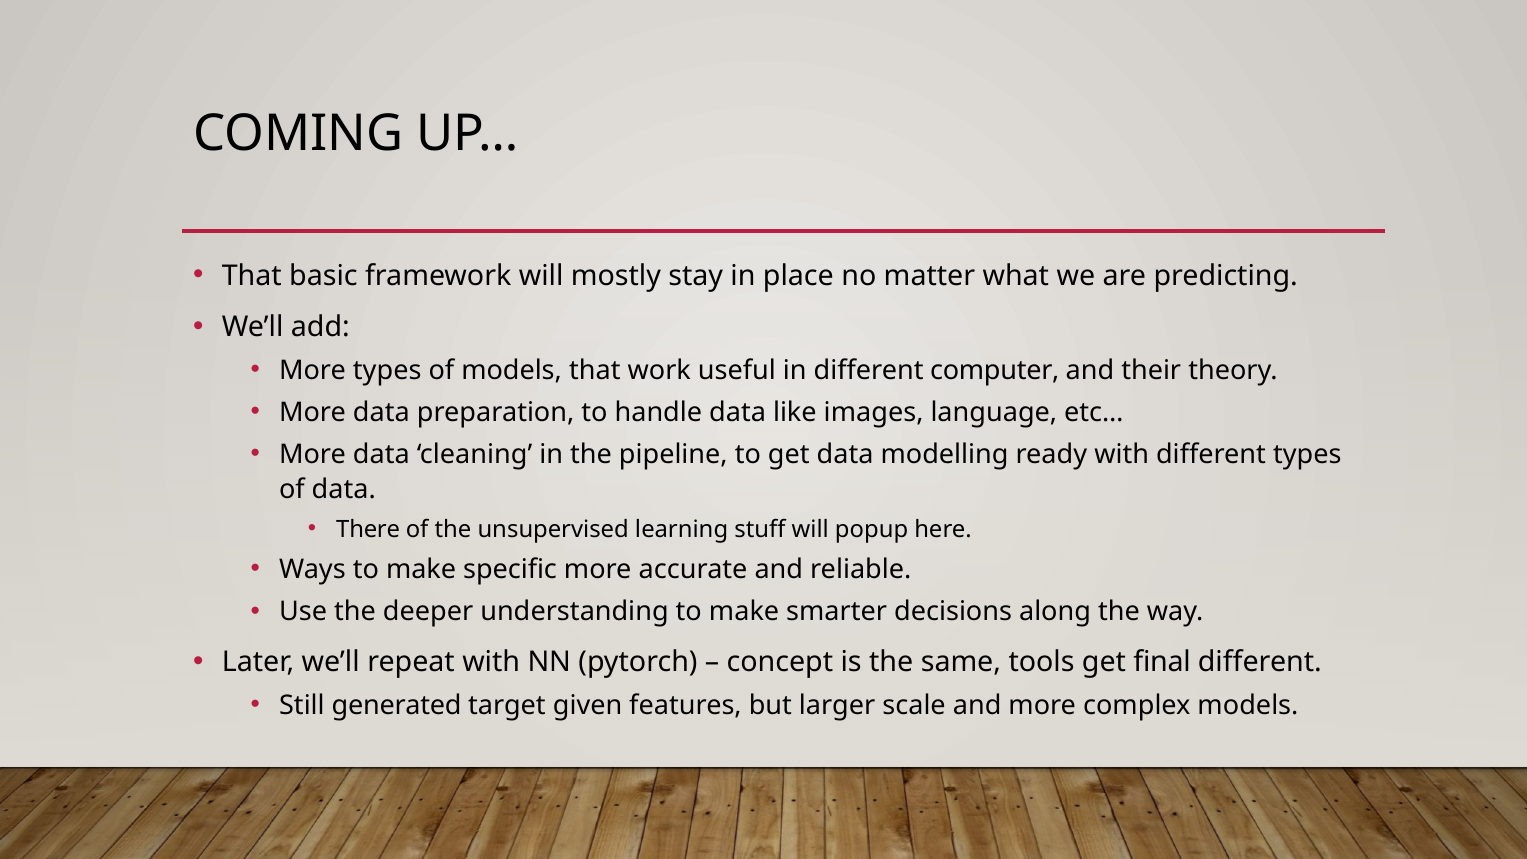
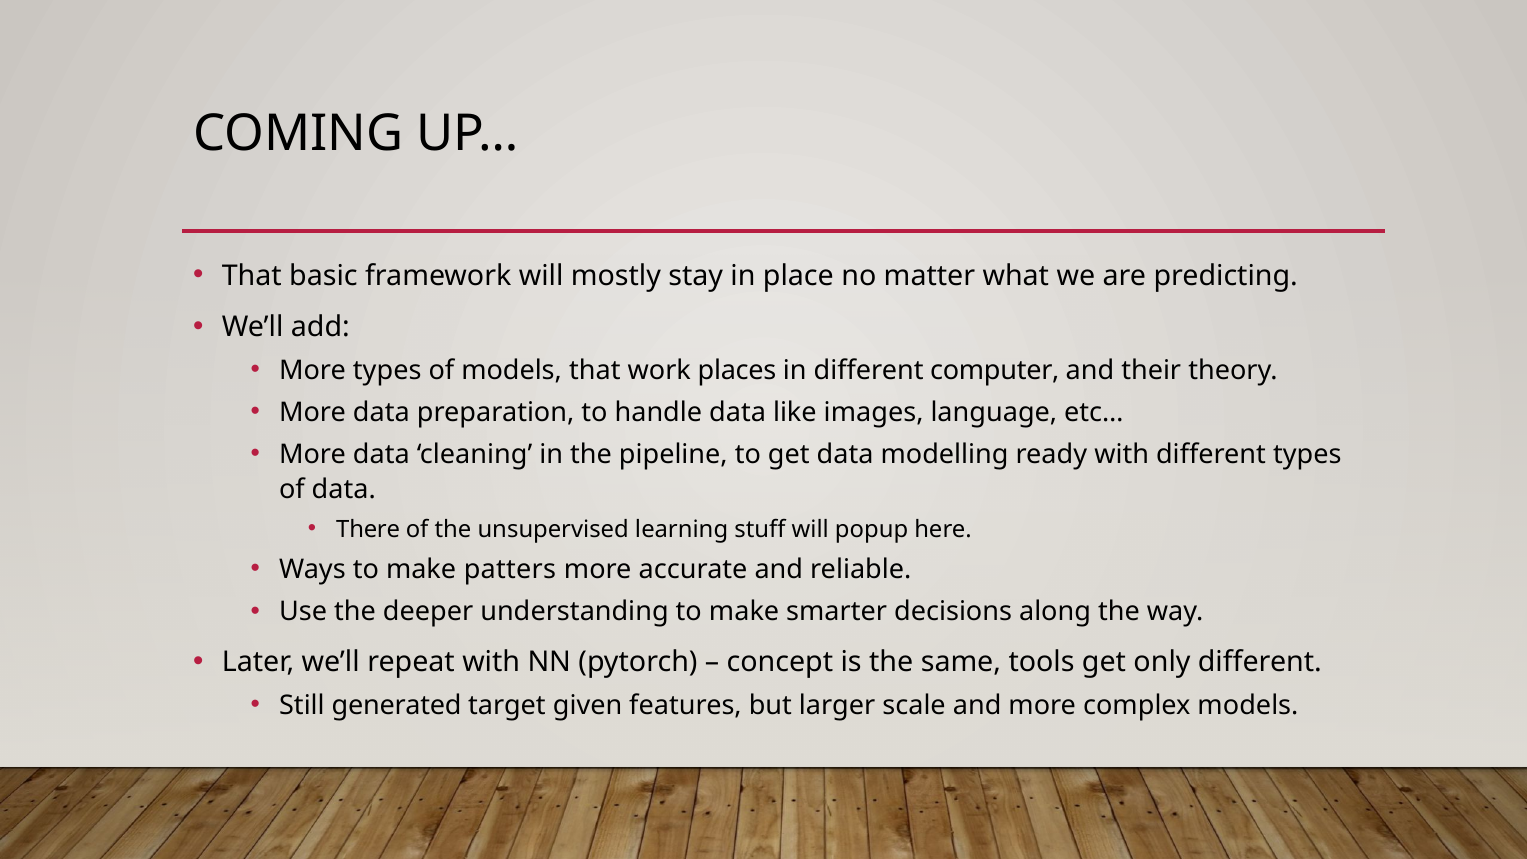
useful: useful -> places (737, 370)
specific: specific -> patters (510, 570)
final: final -> only (1162, 662)
